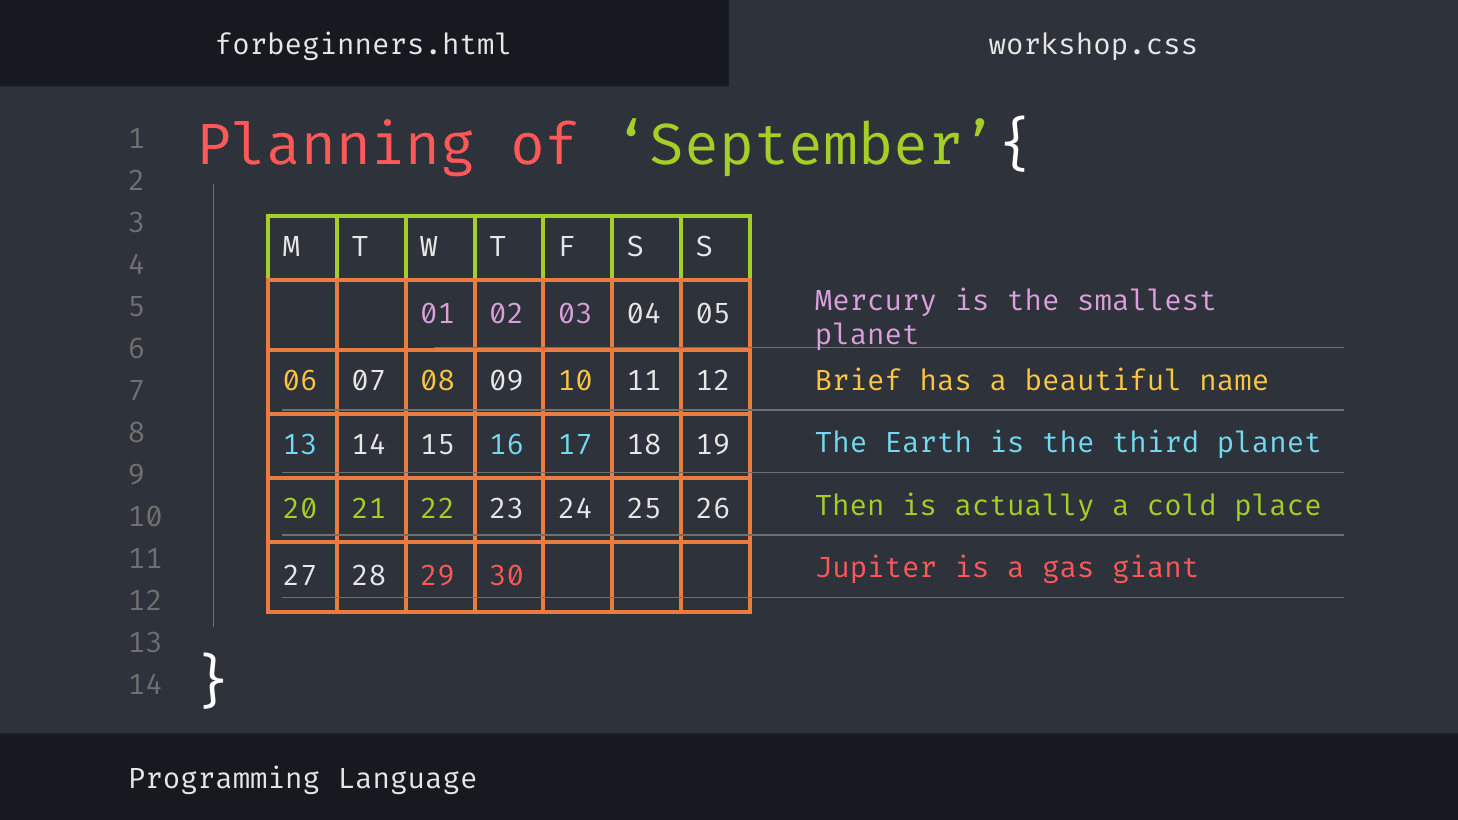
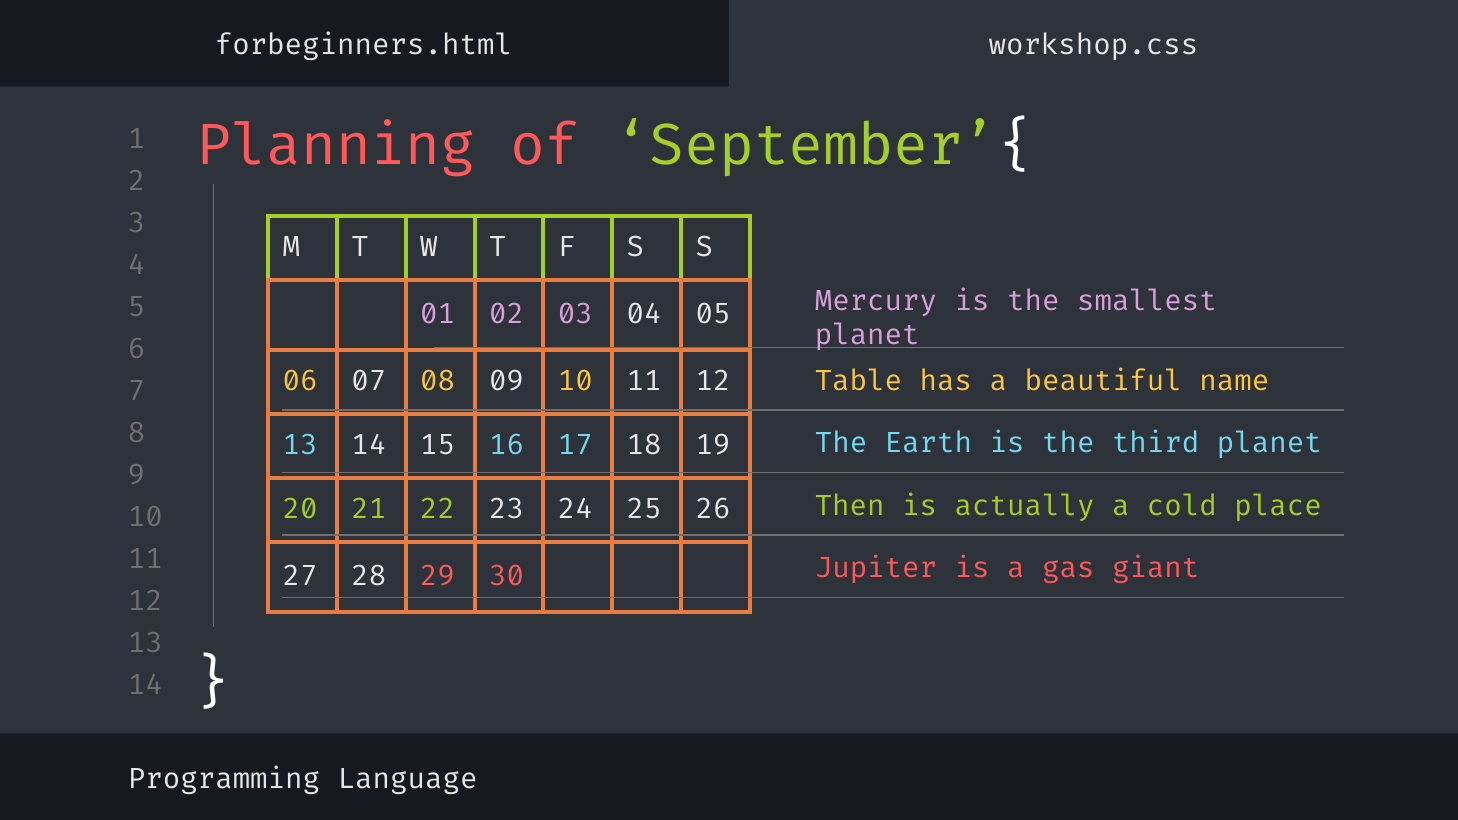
Brief: Brief -> Table (858, 381)
